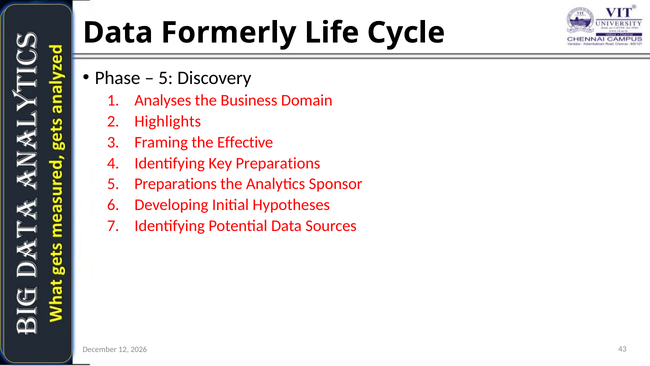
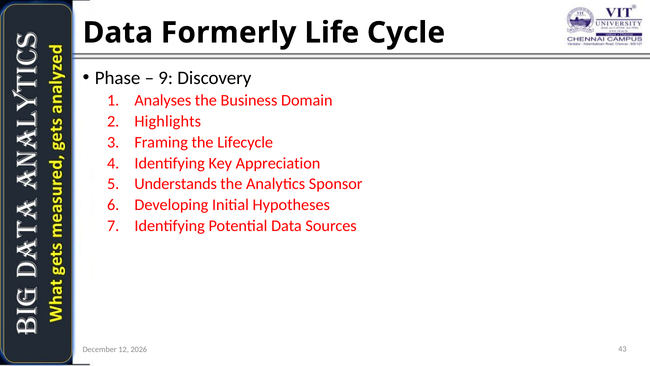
5: 5 -> 9 (166, 78)
Effective: Effective -> Lifecycle (245, 142)
Key Preparations: Preparations -> Appreciation (278, 163)
Preparations: Preparations -> Understands (176, 184)
